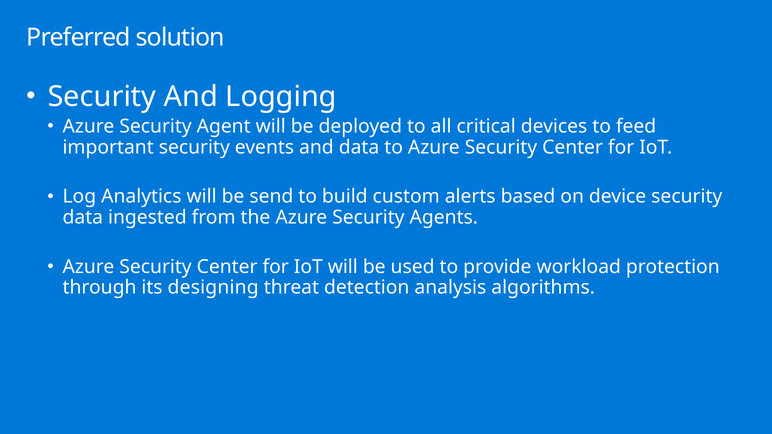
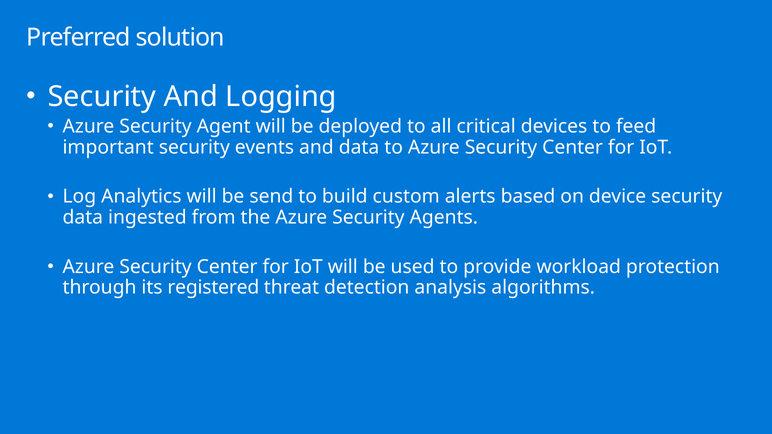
designing: designing -> registered (213, 288)
